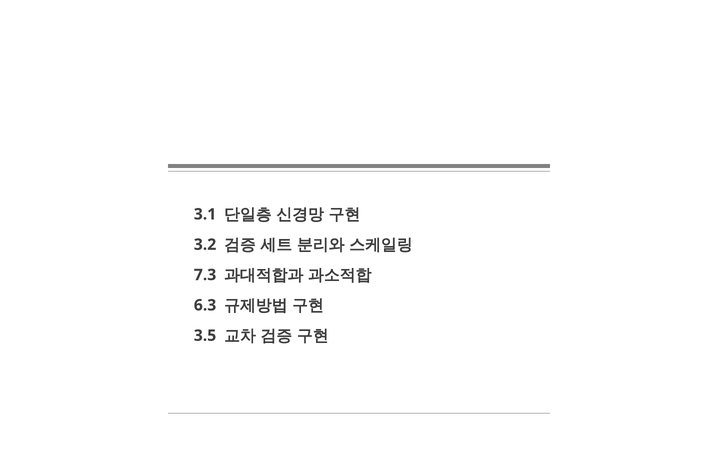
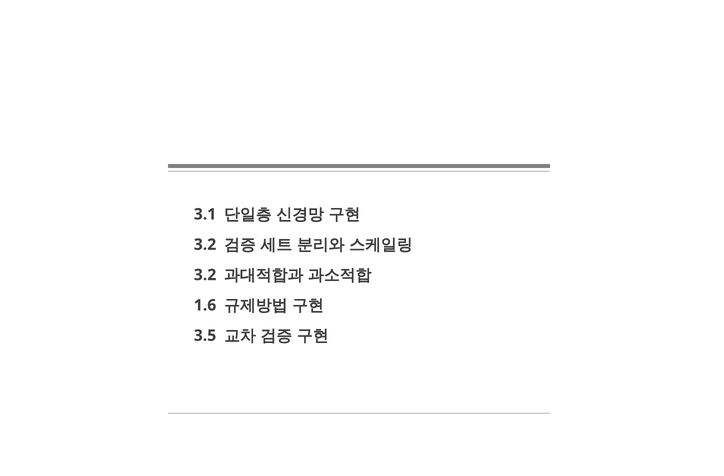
7.3: 7.3 -> 3.2 (205, 275)
6.3: 6.3 -> 1.6 (205, 305)
